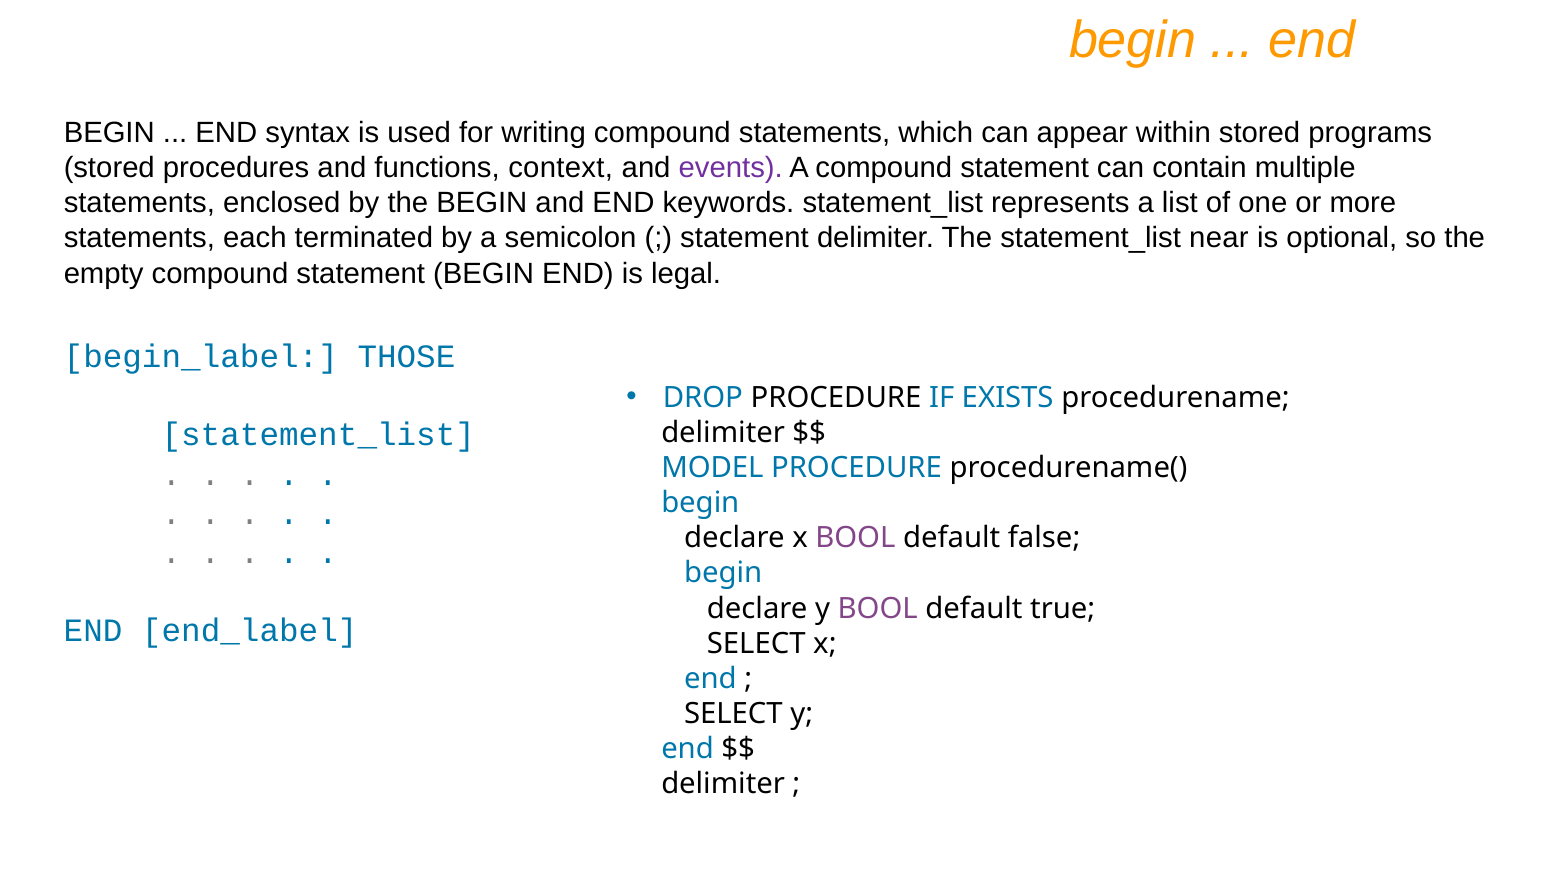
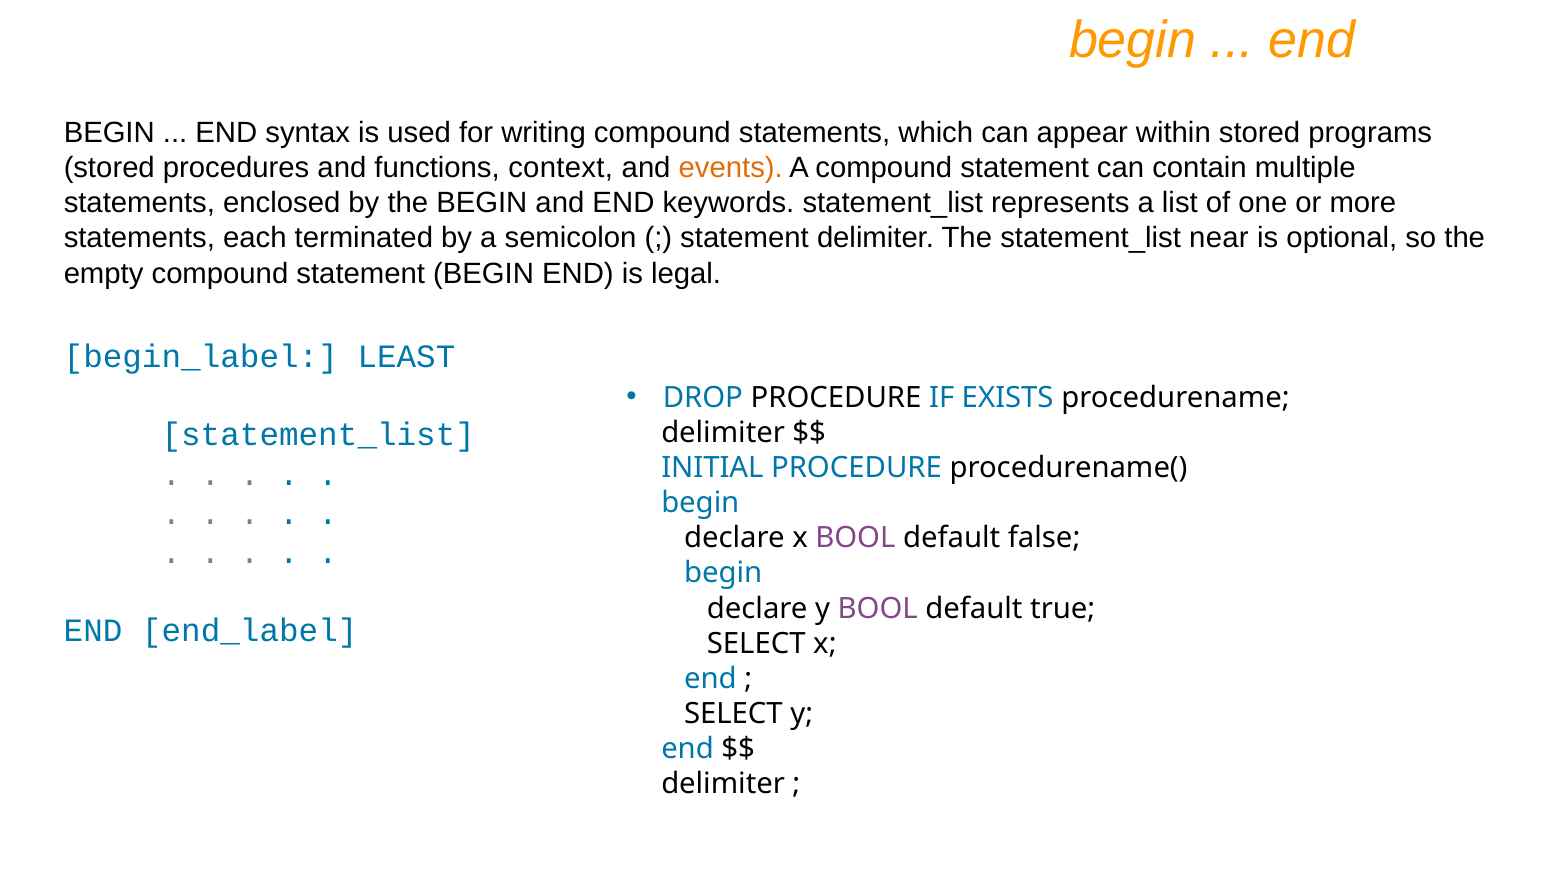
events colour: purple -> orange (731, 168)
THOSE: THOSE -> LEAST (406, 357)
MODEL: MODEL -> INITIAL (712, 468)
